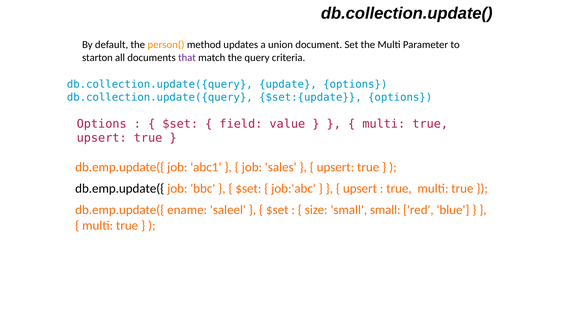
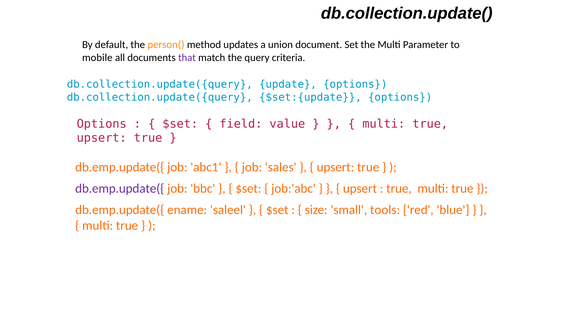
starton: starton -> mobile (97, 58)
db.emp.update({ colour: black -> purple (120, 188)
small small: small -> tools (385, 210)
